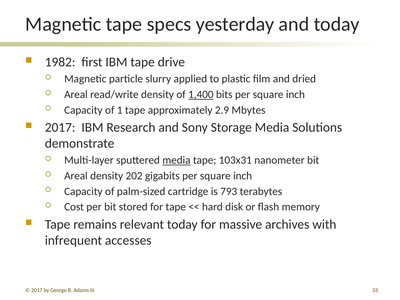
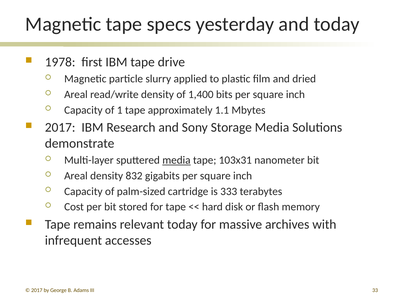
1982: 1982 -> 1978 (60, 62)
1,400 underline: present -> none (201, 94)
2.9: 2.9 -> 1.1 (222, 110)
202: 202 -> 832 (134, 176)
793: 793 -> 333 (229, 191)
